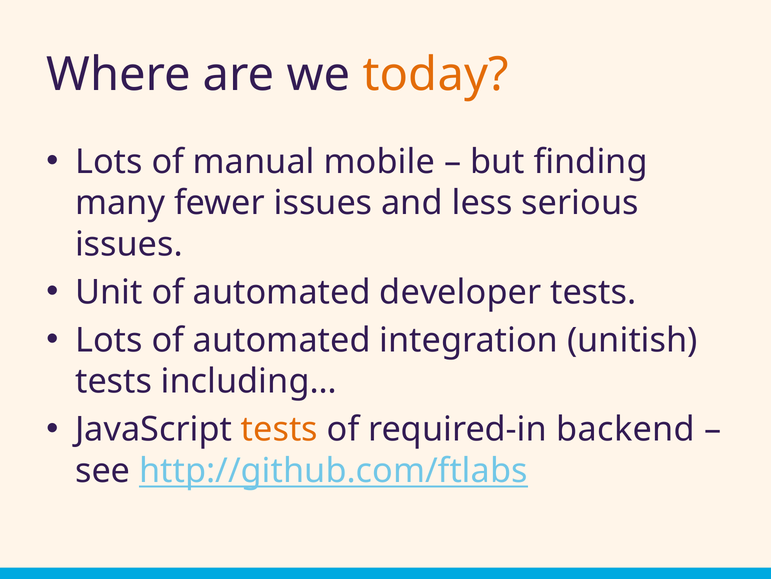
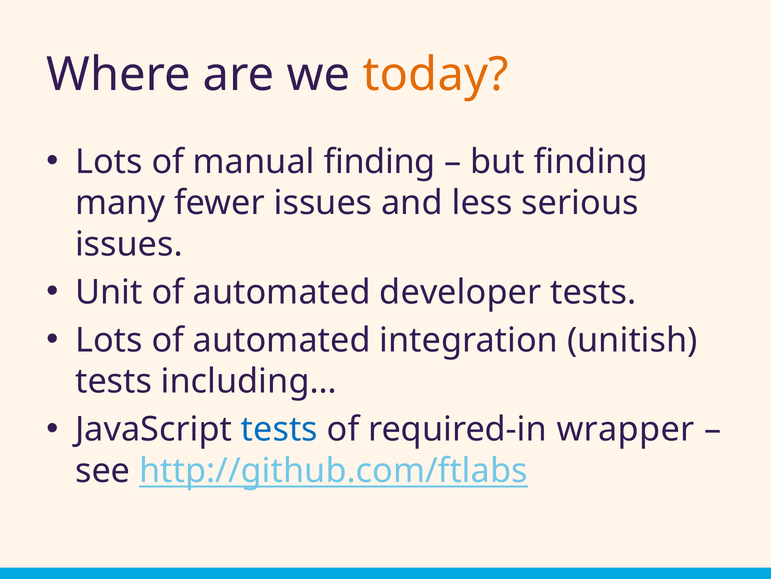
manual mobile: mobile -> finding (380, 162)
tests colour: orange -> blue (279, 429)
backend: backend -> wrapper (626, 429)
